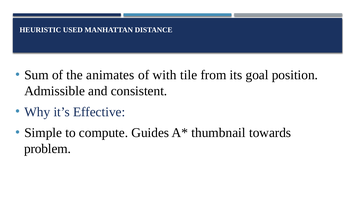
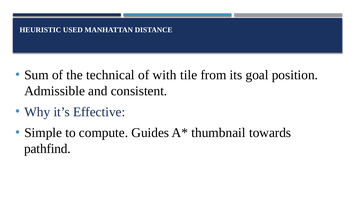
animates: animates -> technical (110, 75)
problem: problem -> pathfind (47, 149)
